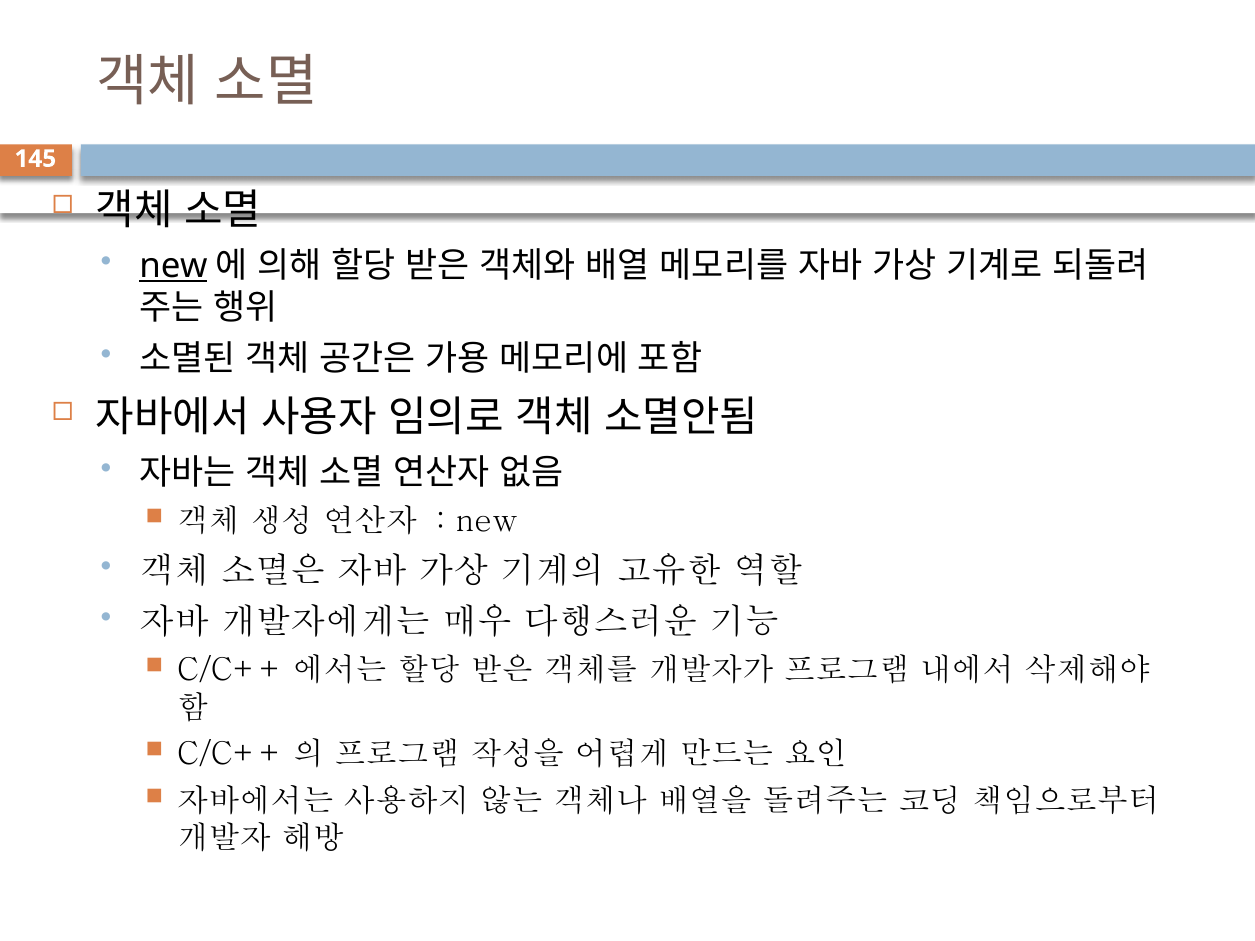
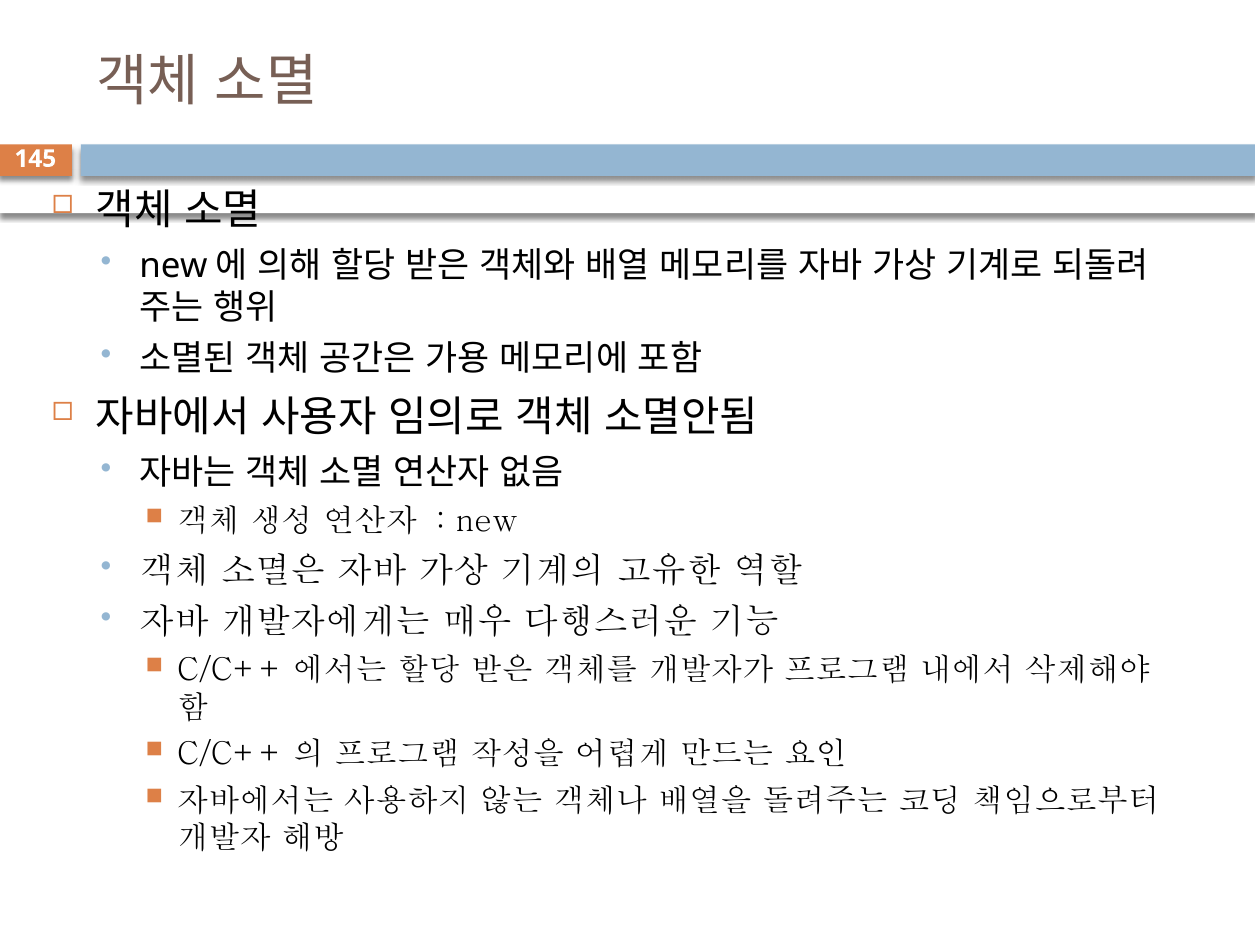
new underline: present -> none (174, 266)
